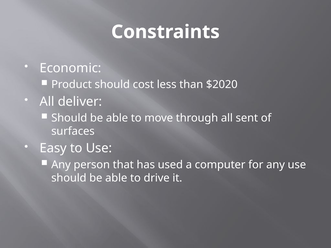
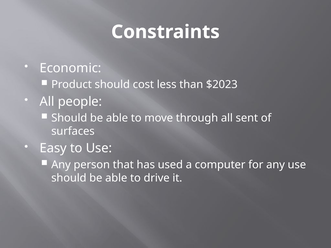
$2020: $2020 -> $2023 (222, 85)
deliver: deliver -> people (80, 102)
